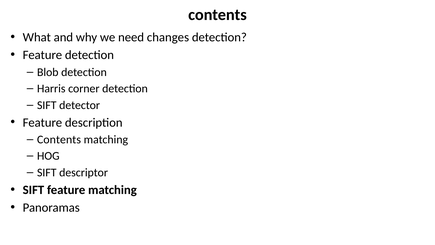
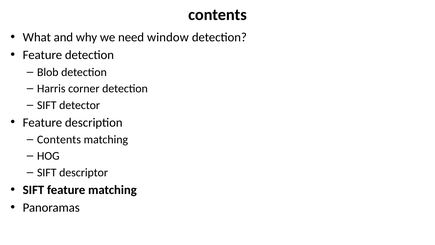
changes: changes -> window (168, 37)
